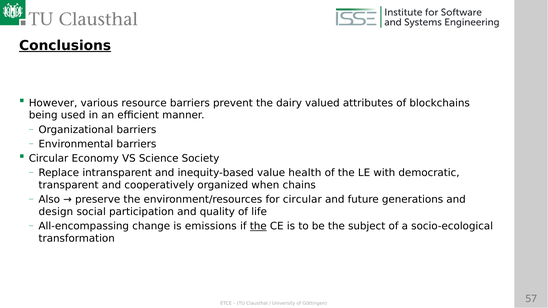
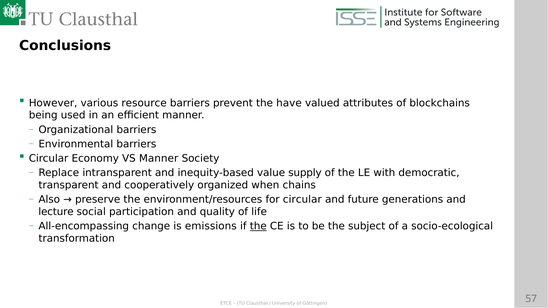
Conclusions underline: present -> none (65, 46)
dairy: dairy -> have (289, 103)
VS Science: Science -> Manner (159, 159)
health: health -> supply (305, 173)
design: design -> lecture (56, 212)
